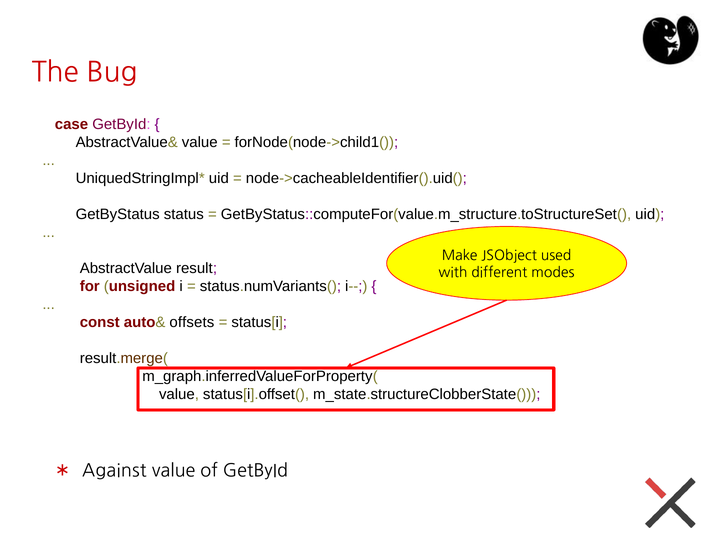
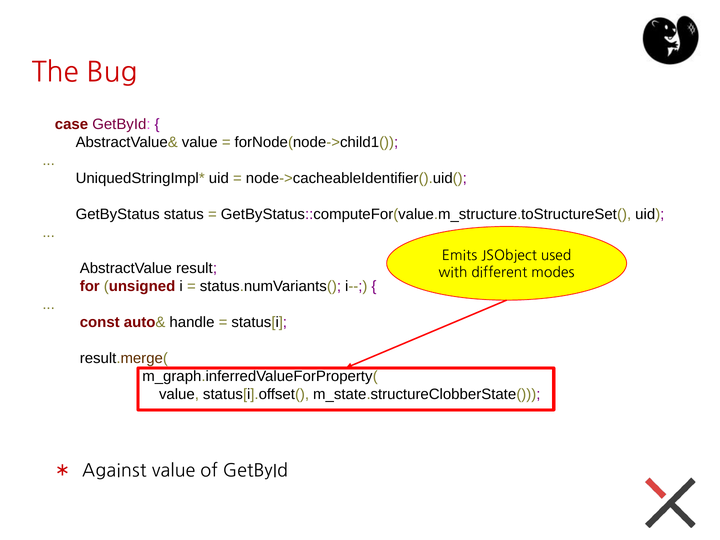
Make: Make -> Emits (460, 256)
offsets: offsets -> handle (192, 322)
